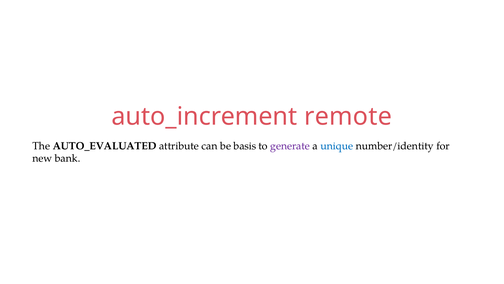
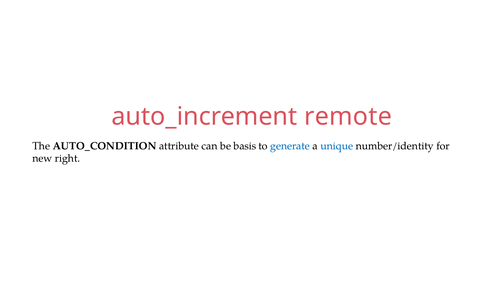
AUTO_EVALUATED: AUTO_EVALUATED -> AUTO_CONDITION (105, 146)
generate colour: purple -> blue (290, 146)
bank: bank -> right (68, 158)
